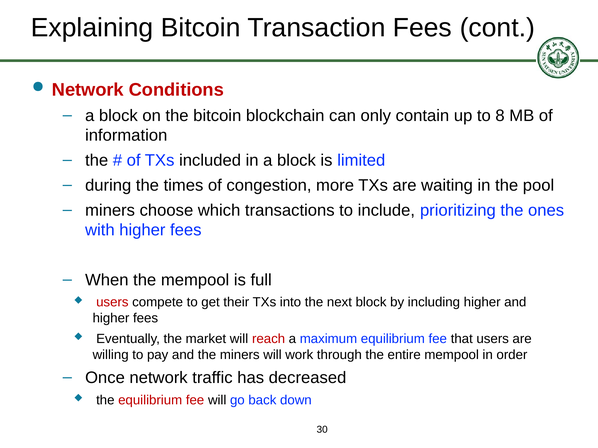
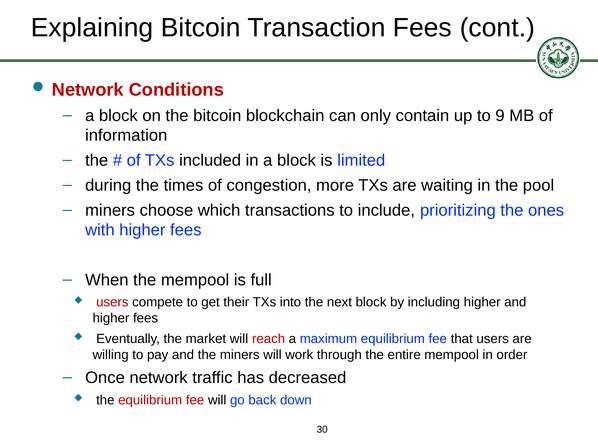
8: 8 -> 9 (500, 116)
